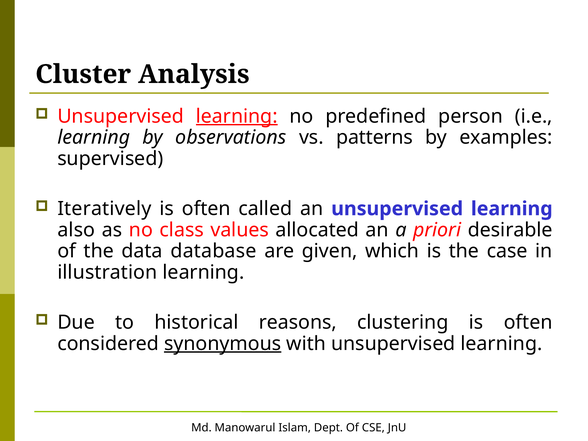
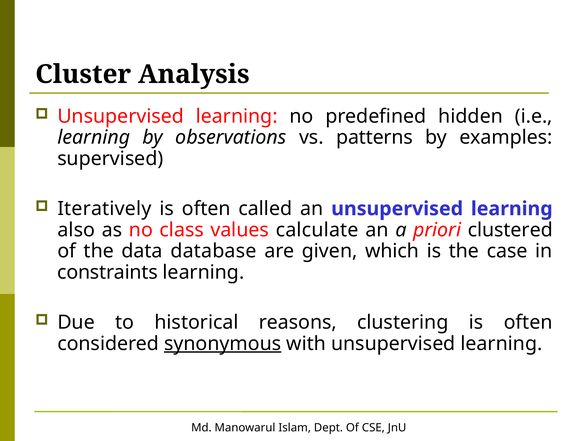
learning underline: present -> none (237, 116)
person: person -> hidden (471, 116)
allocated: allocated -> calculate (317, 230)
desirable: desirable -> clustered (510, 230)
illustration: illustration -> constraints (107, 272)
